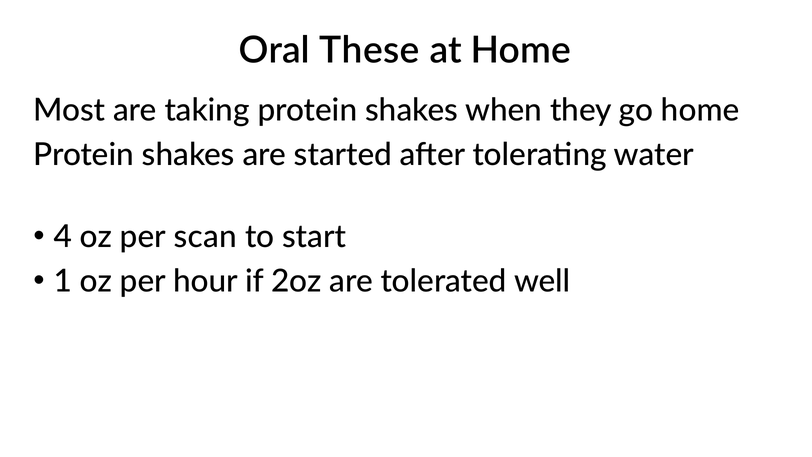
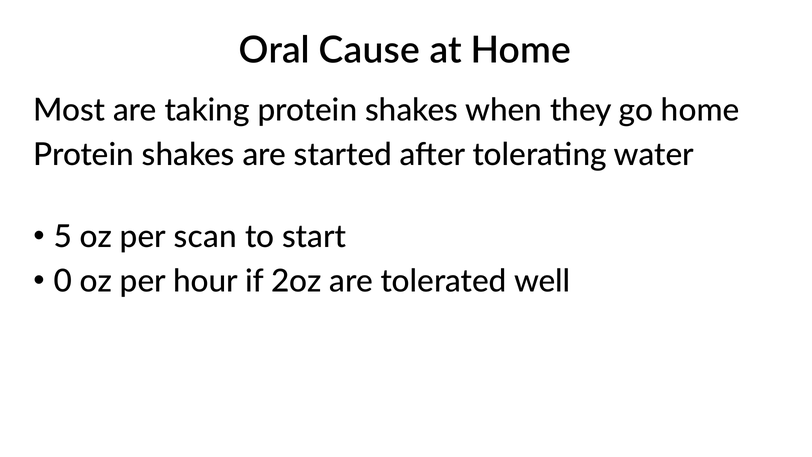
These: These -> Cause (370, 50)
4: 4 -> 5 (63, 237)
1: 1 -> 0 (63, 281)
